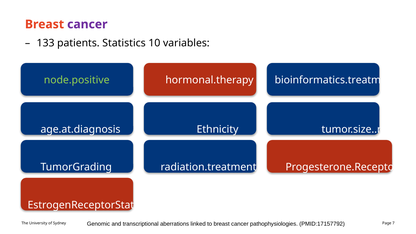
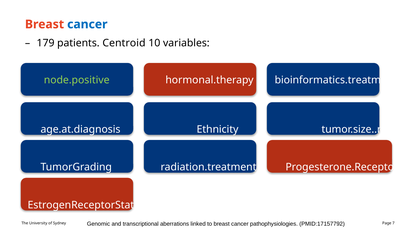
cancer colour: purple -> blue (87, 24)
133: 133 -> 179 (46, 43)
Statistics: Statistics -> Centroid (124, 43)
